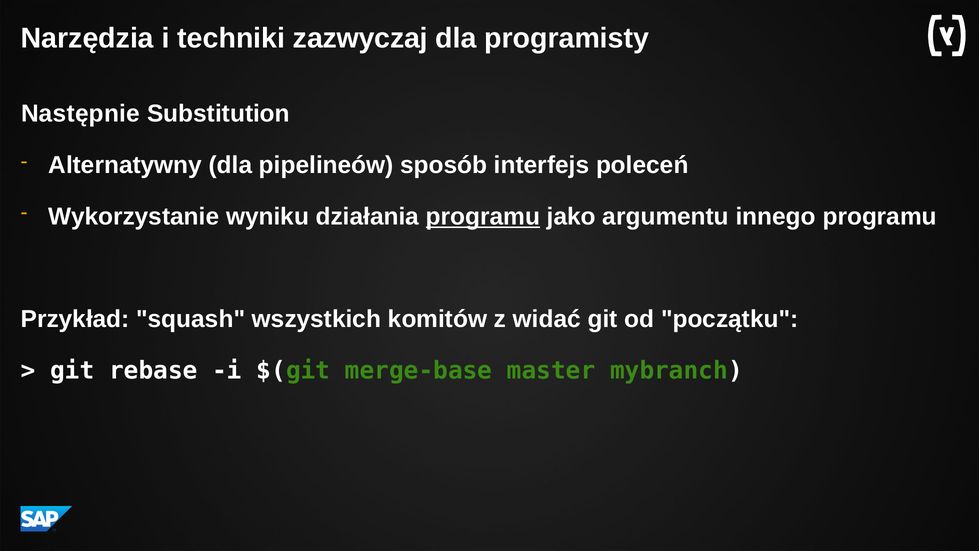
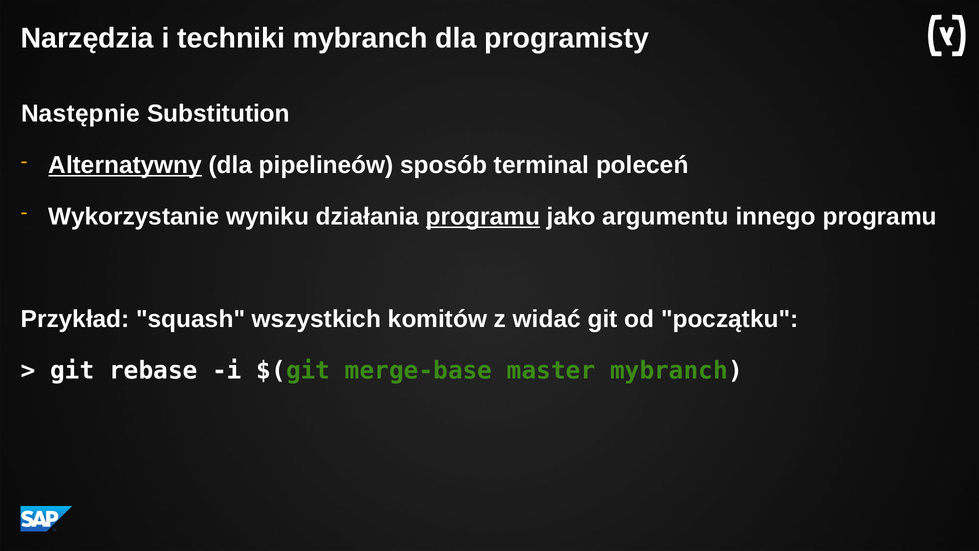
techniki zazwyczaj: zazwyczaj -> mybranch (360, 38)
Alternatywny underline: none -> present (125, 165)
interfejs: interfejs -> terminal (542, 165)
